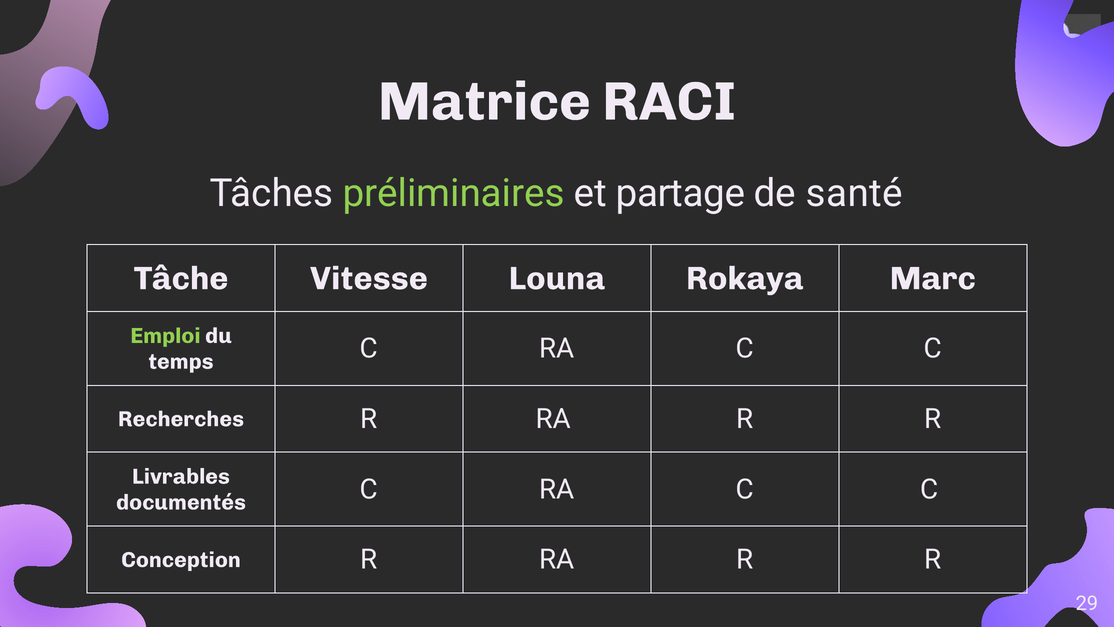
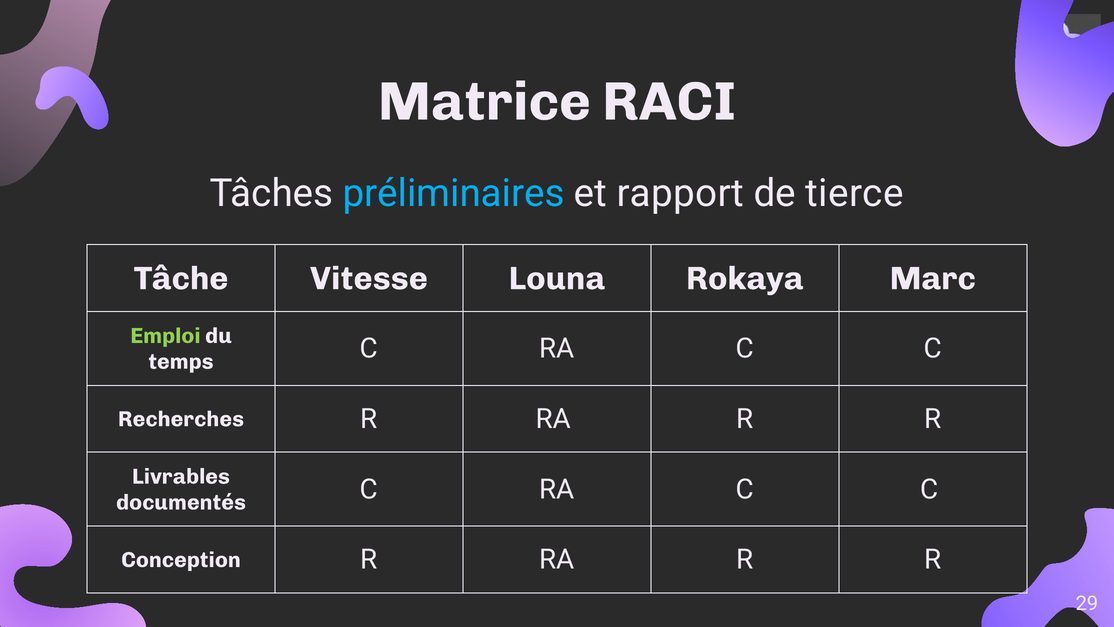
préliminaires colour: light green -> light blue (454, 193)
partage: partage -> rapport (680, 193)
santé: santé -> tierce (854, 193)
